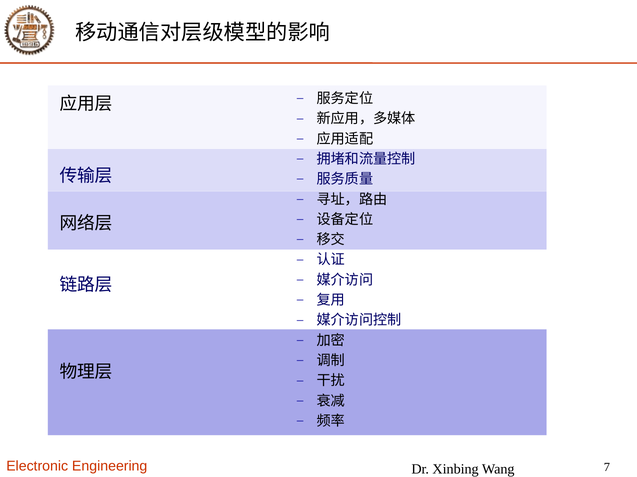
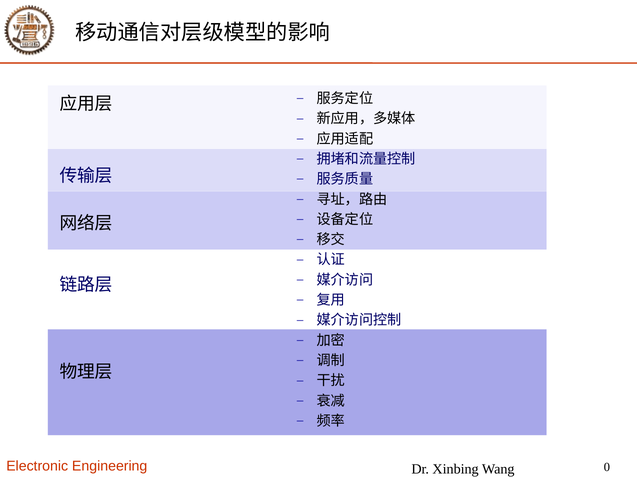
7: 7 -> 0 (607, 468)
